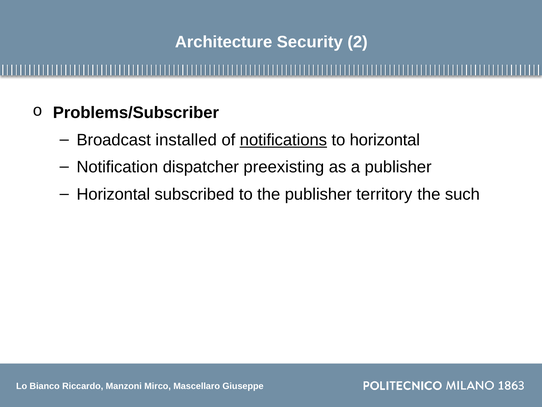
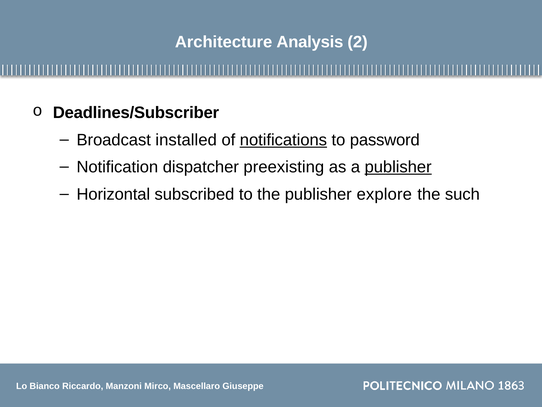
Security: Security -> Analysis (310, 42)
Problems/Subscriber: Problems/Subscriber -> Deadlines/Subscriber (136, 113)
to horizontal: horizontal -> password (385, 140)
publisher underline: none -> present (398, 167)
territory: territory -> explore (384, 194)
